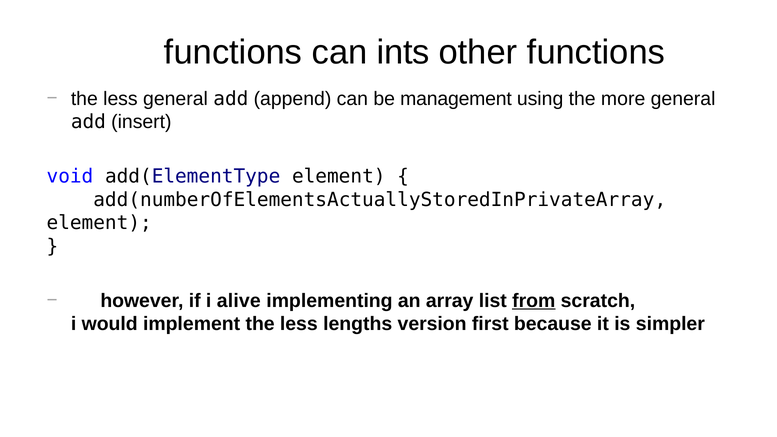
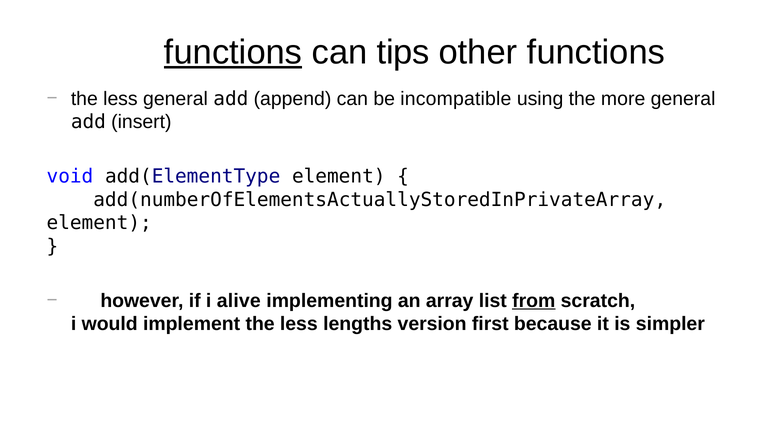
functions underline: none -> present (233, 52)
ints: ints -> tips (403, 52)
management: management -> incompatible (456, 99)
